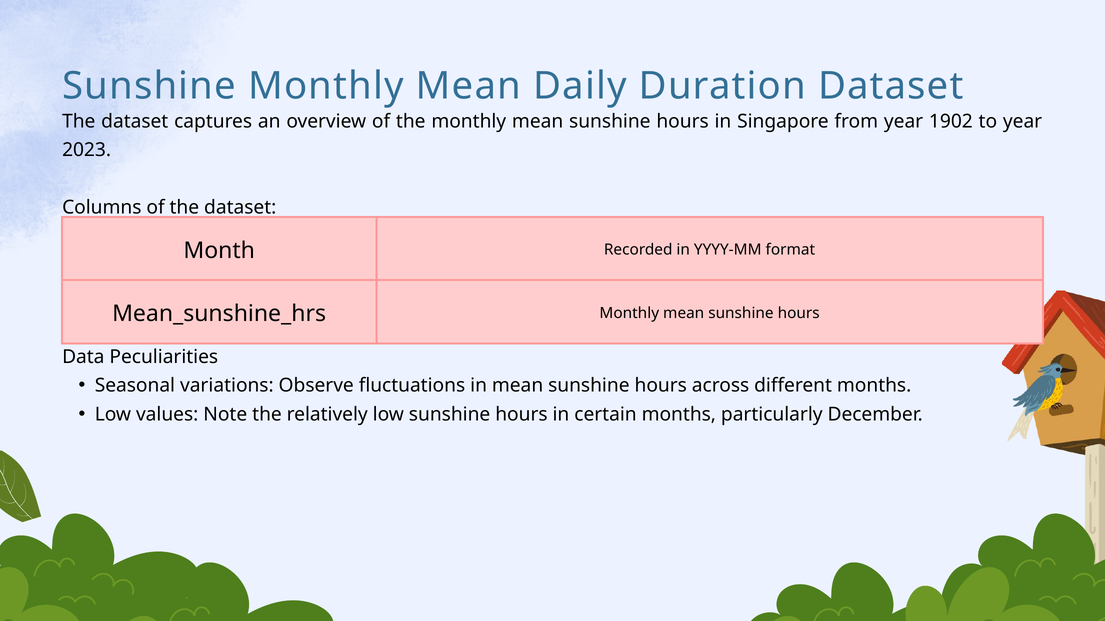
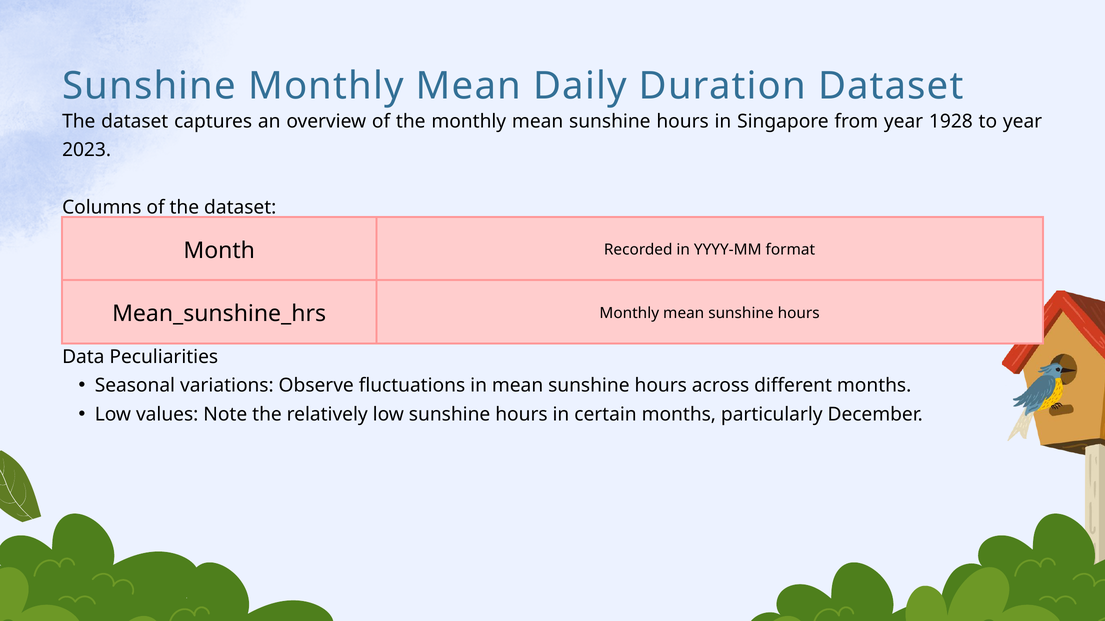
1902: 1902 -> 1928 (951, 121)
